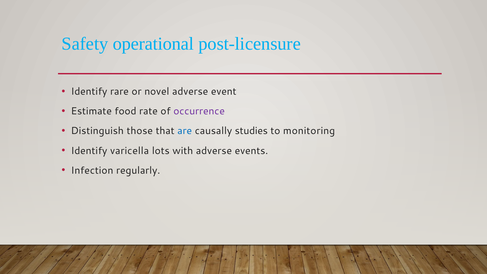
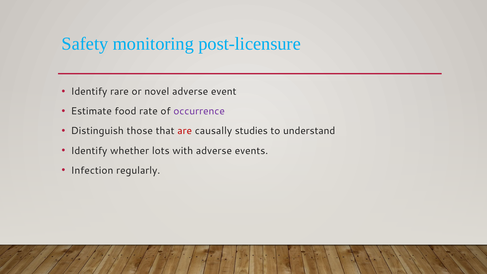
operational: operational -> monitoring (153, 44)
are colour: blue -> red (185, 131)
monitoring: monitoring -> understand (309, 131)
varicella: varicella -> whether (130, 151)
